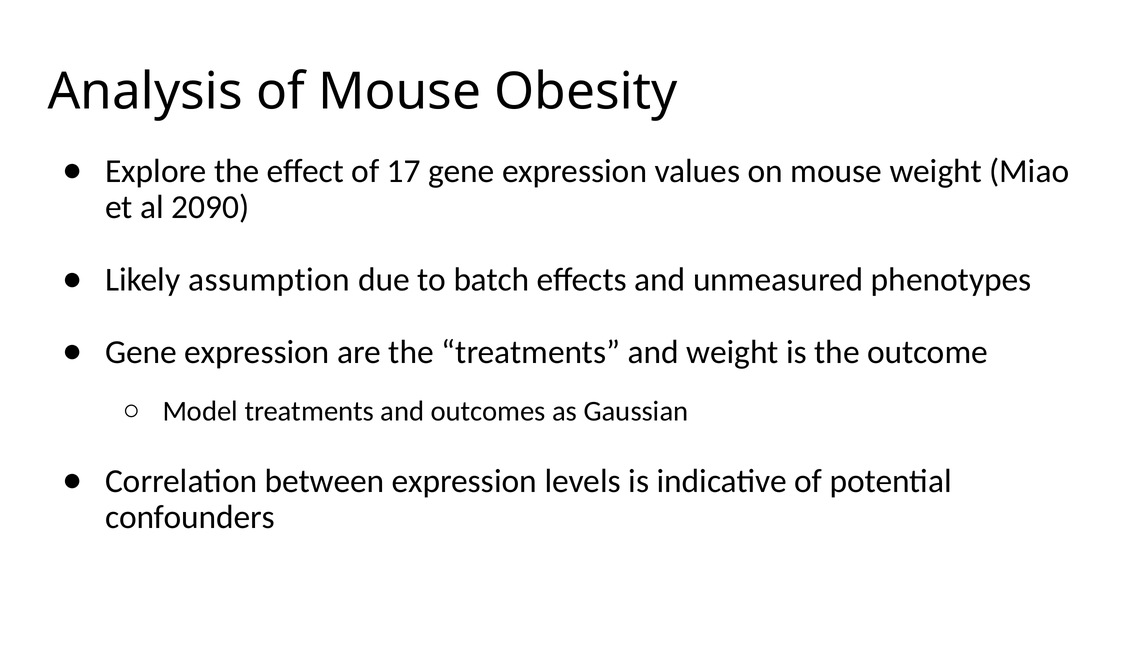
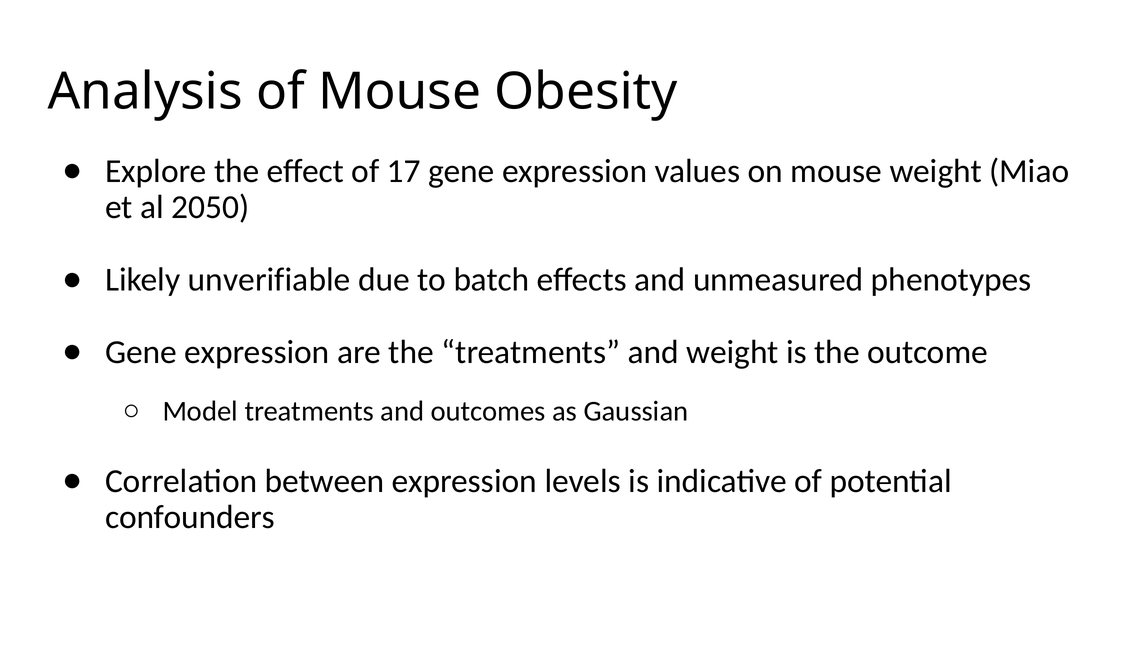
2090: 2090 -> 2050 (210, 207)
assumption: assumption -> unverifiable (269, 280)
